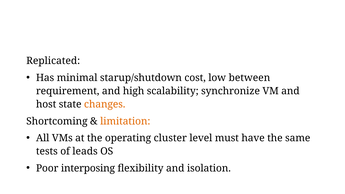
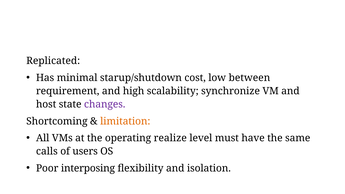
changes colour: orange -> purple (105, 104)
cluster: cluster -> realize (170, 138)
tests: tests -> calls (47, 151)
leads: leads -> users (85, 151)
